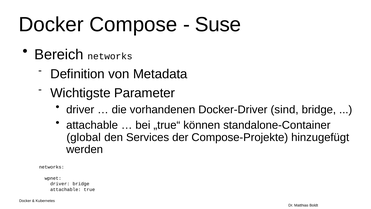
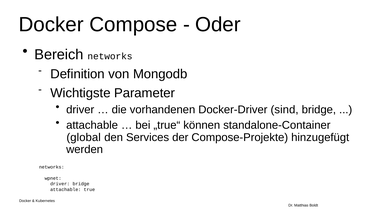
Suse: Suse -> Oder (218, 25)
Metadata: Metadata -> Mongodb (160, 74)
